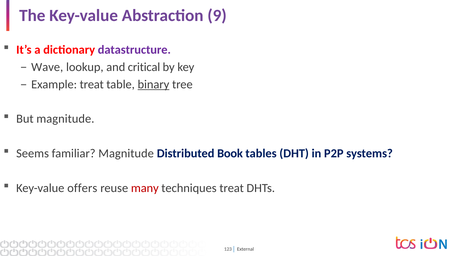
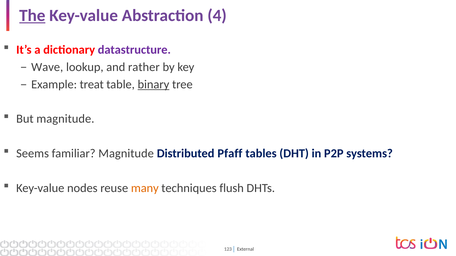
The underline: none -> present (32, 15)
9: 9 -> 4 (217, 15)
critical: critical -> rather (144, 67)
Book: Book -> Pfaff (230, 154)
offers: offers -> nodes (82, 188)
many colour: red -> orange (145, 188)
techniques treat: treat -> flush (232, 188)
